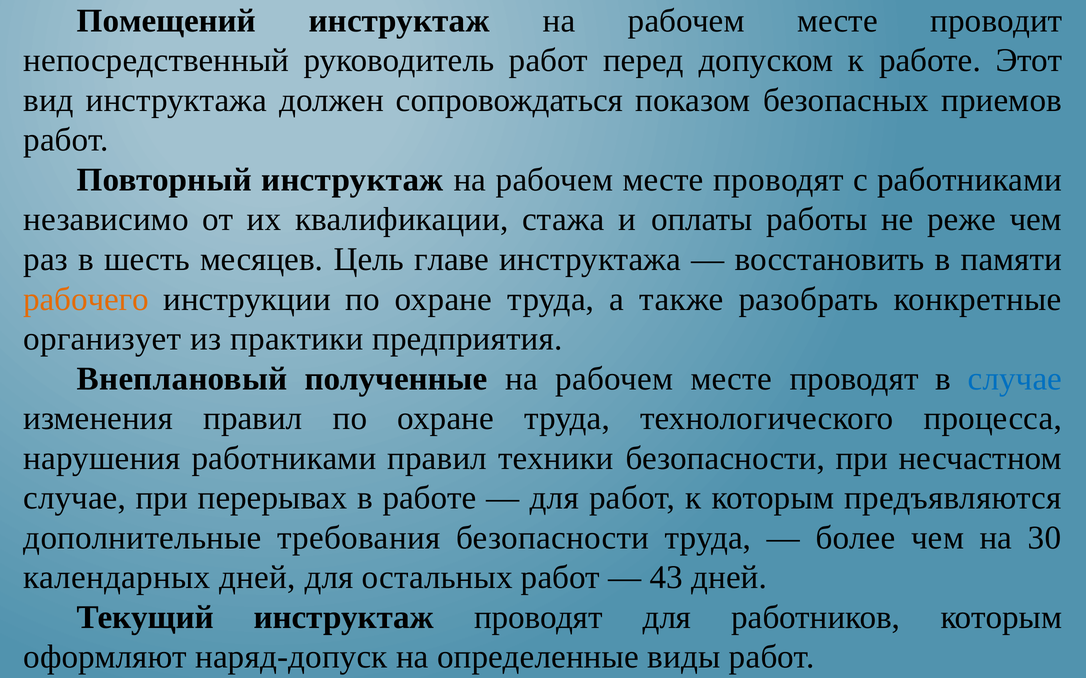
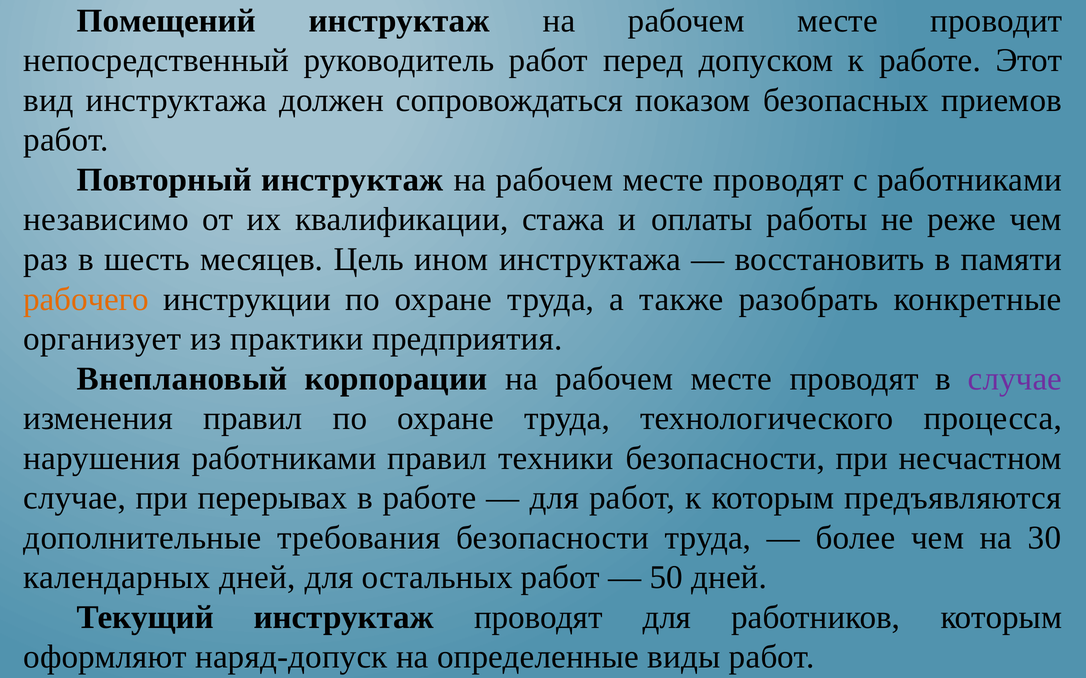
главе: главе -> ином (451, 260)
полученные: полученные -> корпорации (396, 379)
случае colour: blue -> purple (1015, 379)
43: 43 -> 50 (666, 578)
